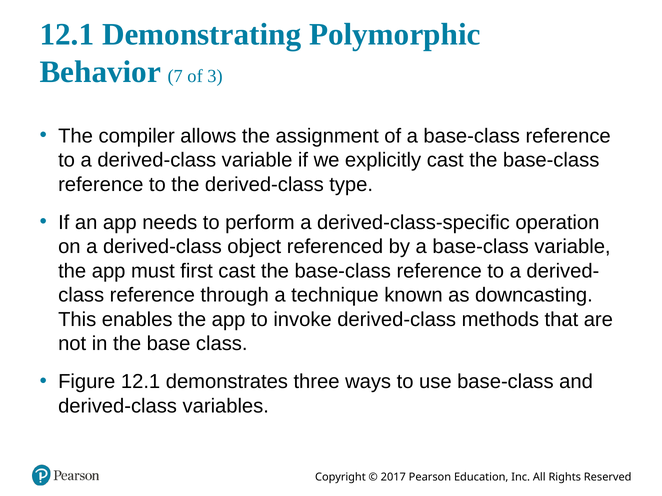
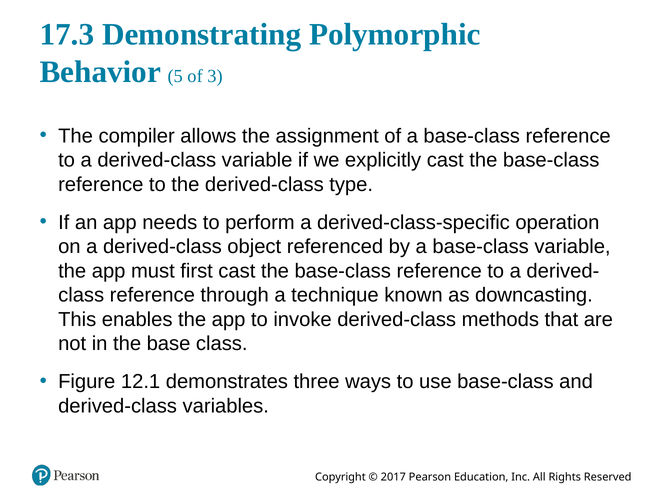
12.1: 12.1 -> 17.3 (67, 34)
7: 7 -> 5 (175, 76)
